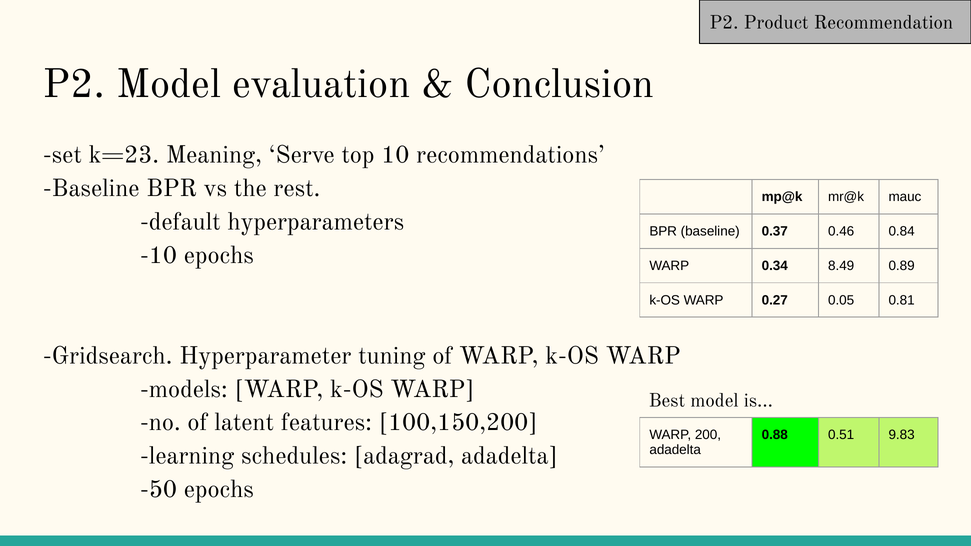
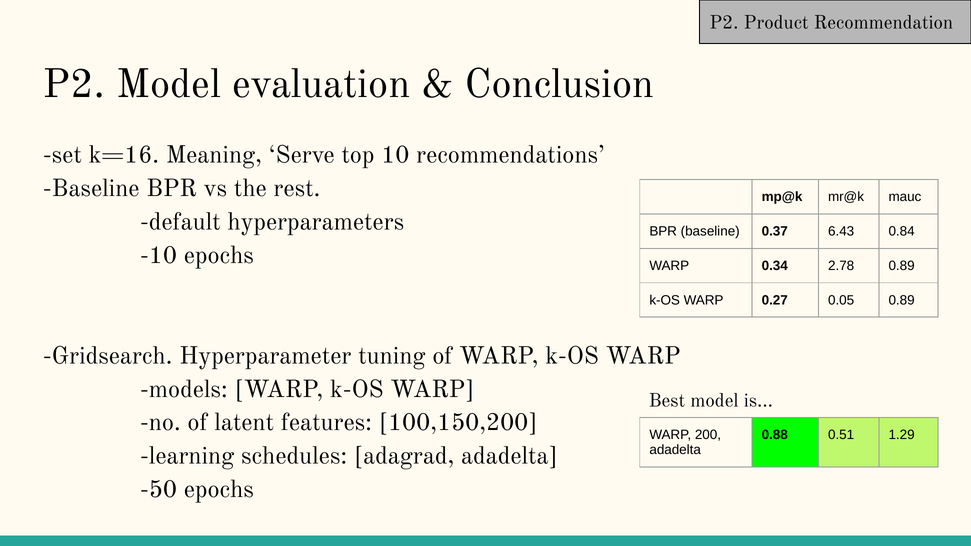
k=23: k=23 -> k=16 (124, 155)
0.46: 0.46 -> 6.43 (841, 231)
8.49: 8.49 -> 2.78 (841, 266)
0.05 0.81: 0.81 -> 0.89 (902, 300)
9.83: 9.83 -> 1.29 (902, 435)
